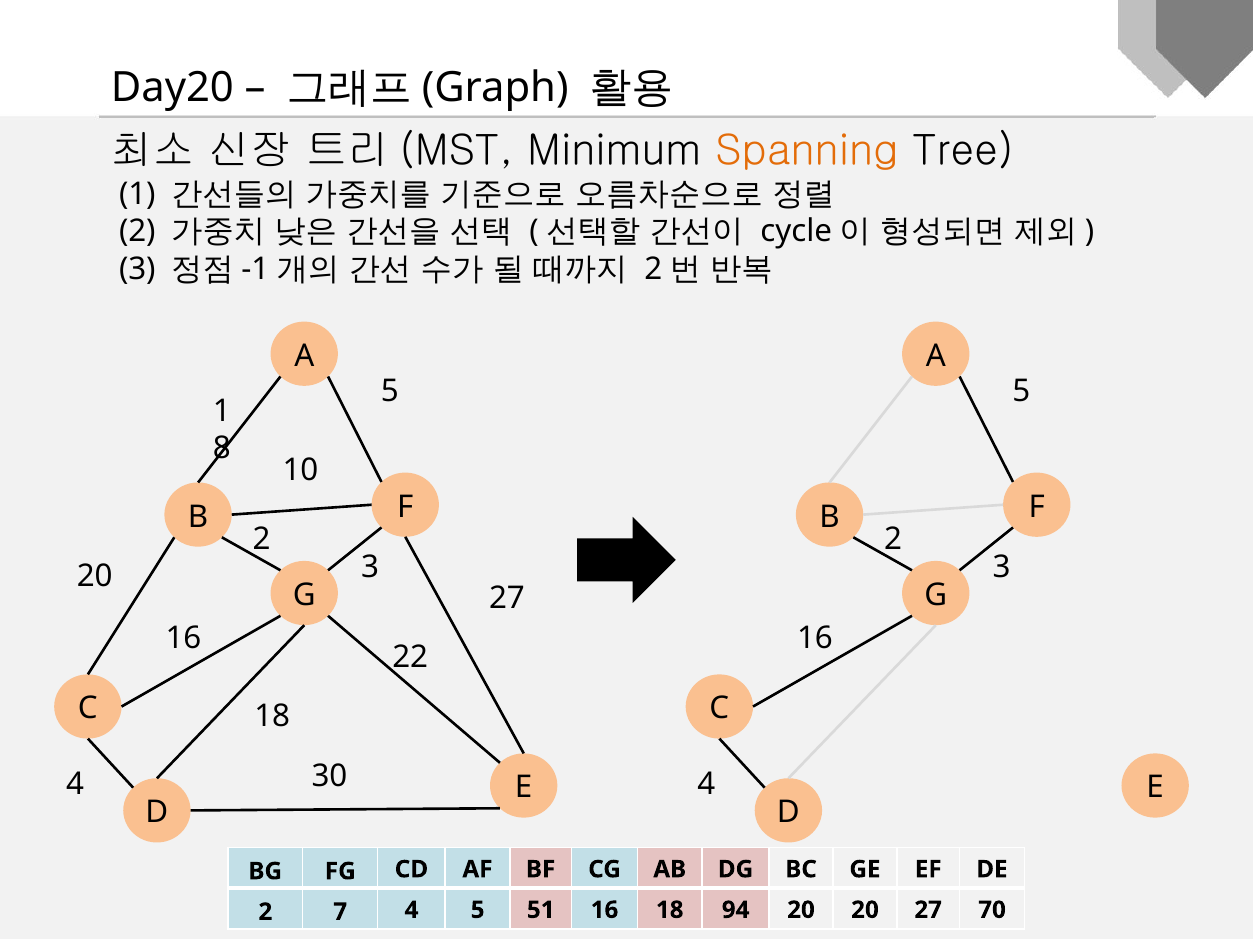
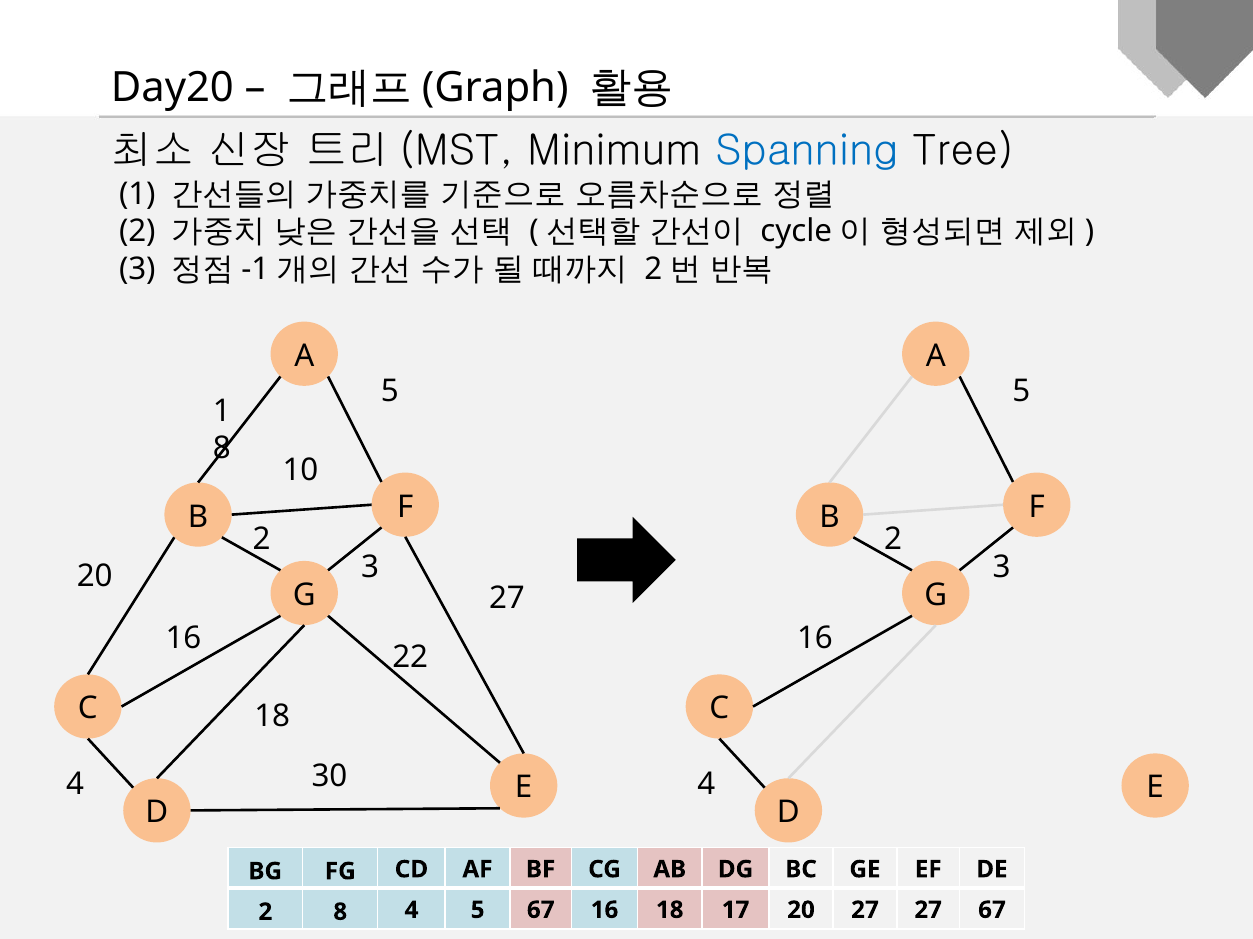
Spanning colour: orange -> blue (807, 151)
2 7: 7 -> 8 (340, 913)
5 51: 51 -> 67 (541, 911)
94: 94 -> 17 (736, 911)
20 20: 20 -> 27 (865, 911)
27 70: 70 -> 67 (992, 911)
